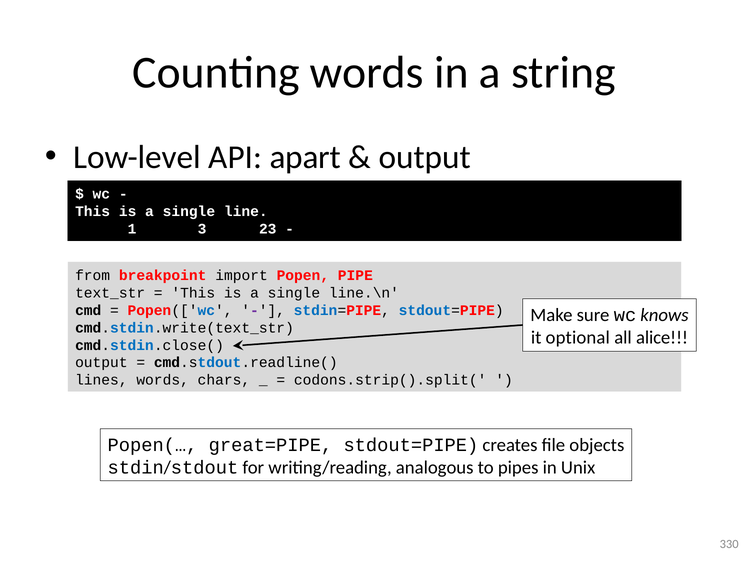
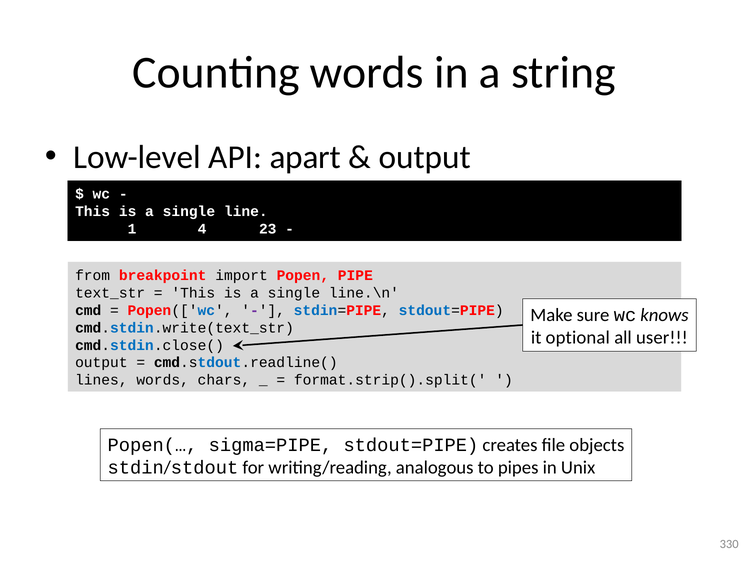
3: 3 -> 4 (202, 229)
alice: alice -> user (662, 337)
codons.strip().split(: codons.strip().split( -> format.strip().split( (390, 380)
great=PIPE: great=PIPE -> sigma=PIPE (270, 445)
